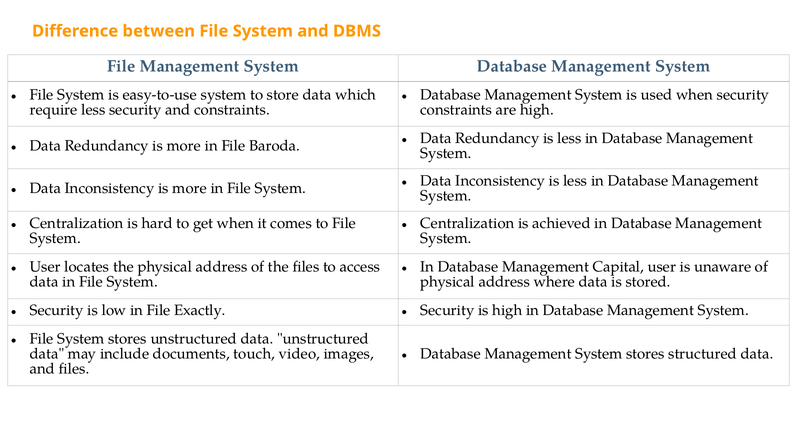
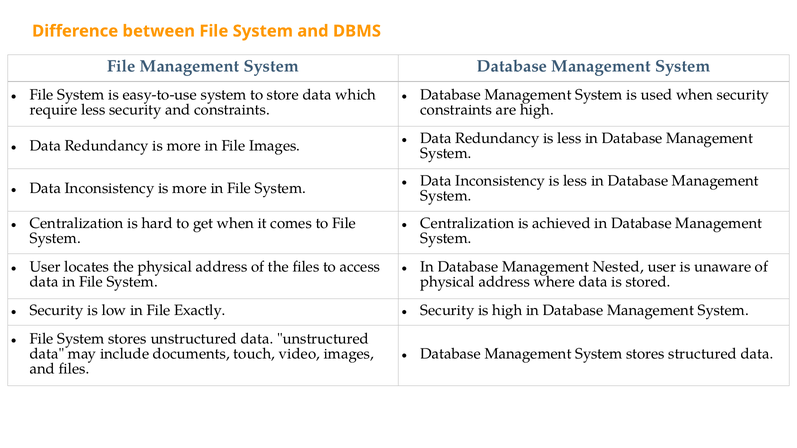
File Baroda: Baroda -> Images (275, 146)
Capital: Capital -> Nested (618, 267)
